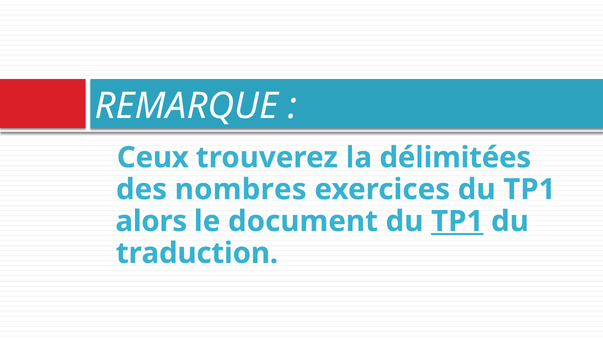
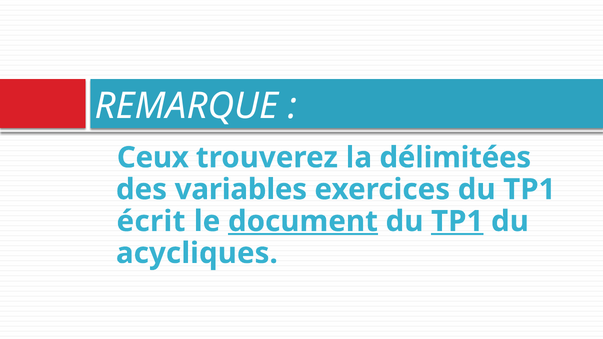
nombres: nombres -> variables (241, 190)
alors: alors -> écrit (151, 221)
document underline: none -> present (303, 221)
traduction: traduction -> acycliques (197, 253)
